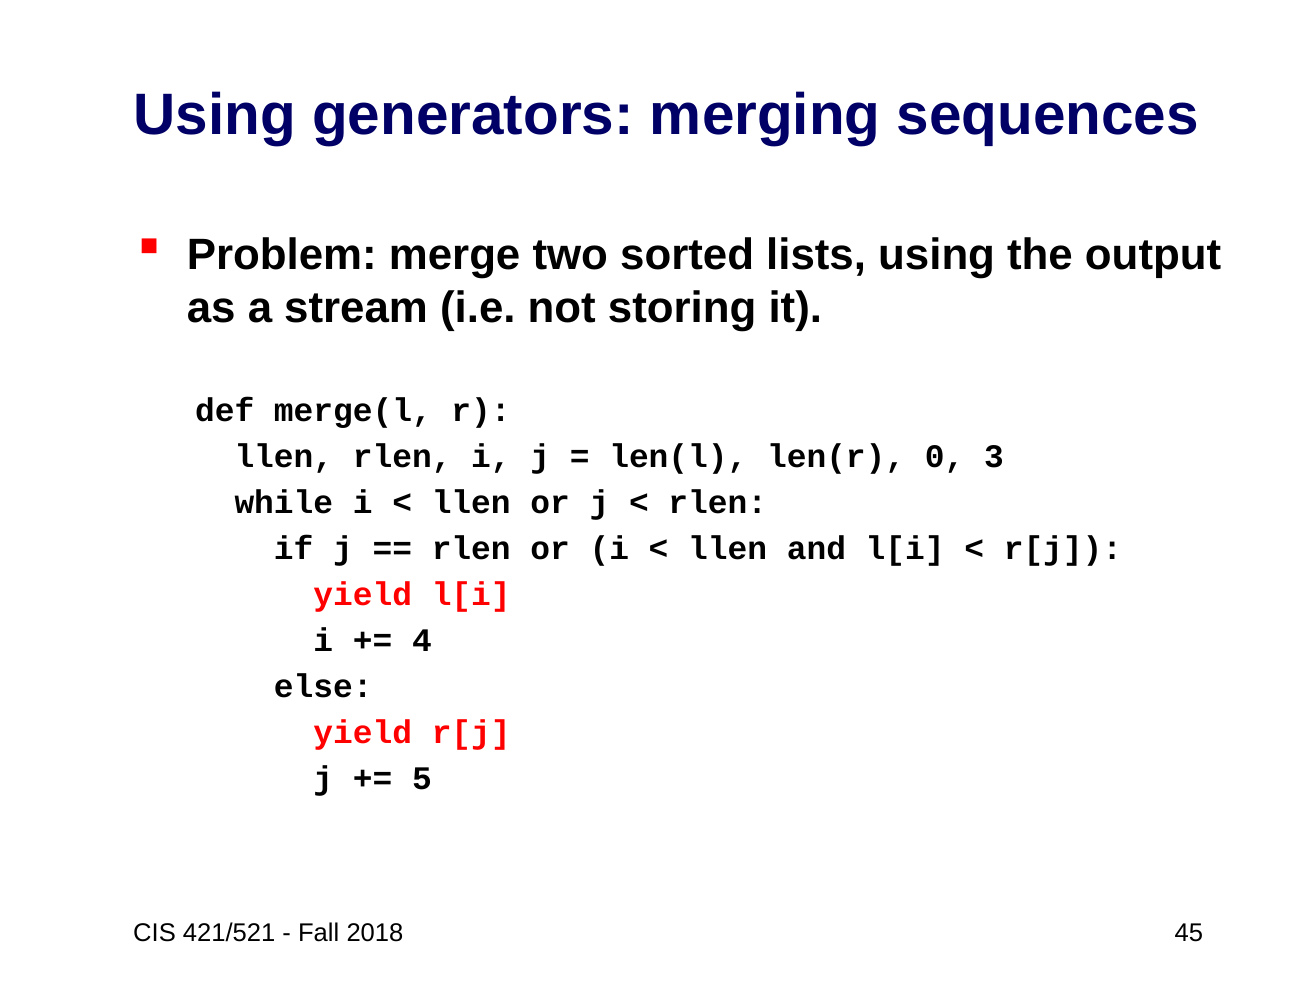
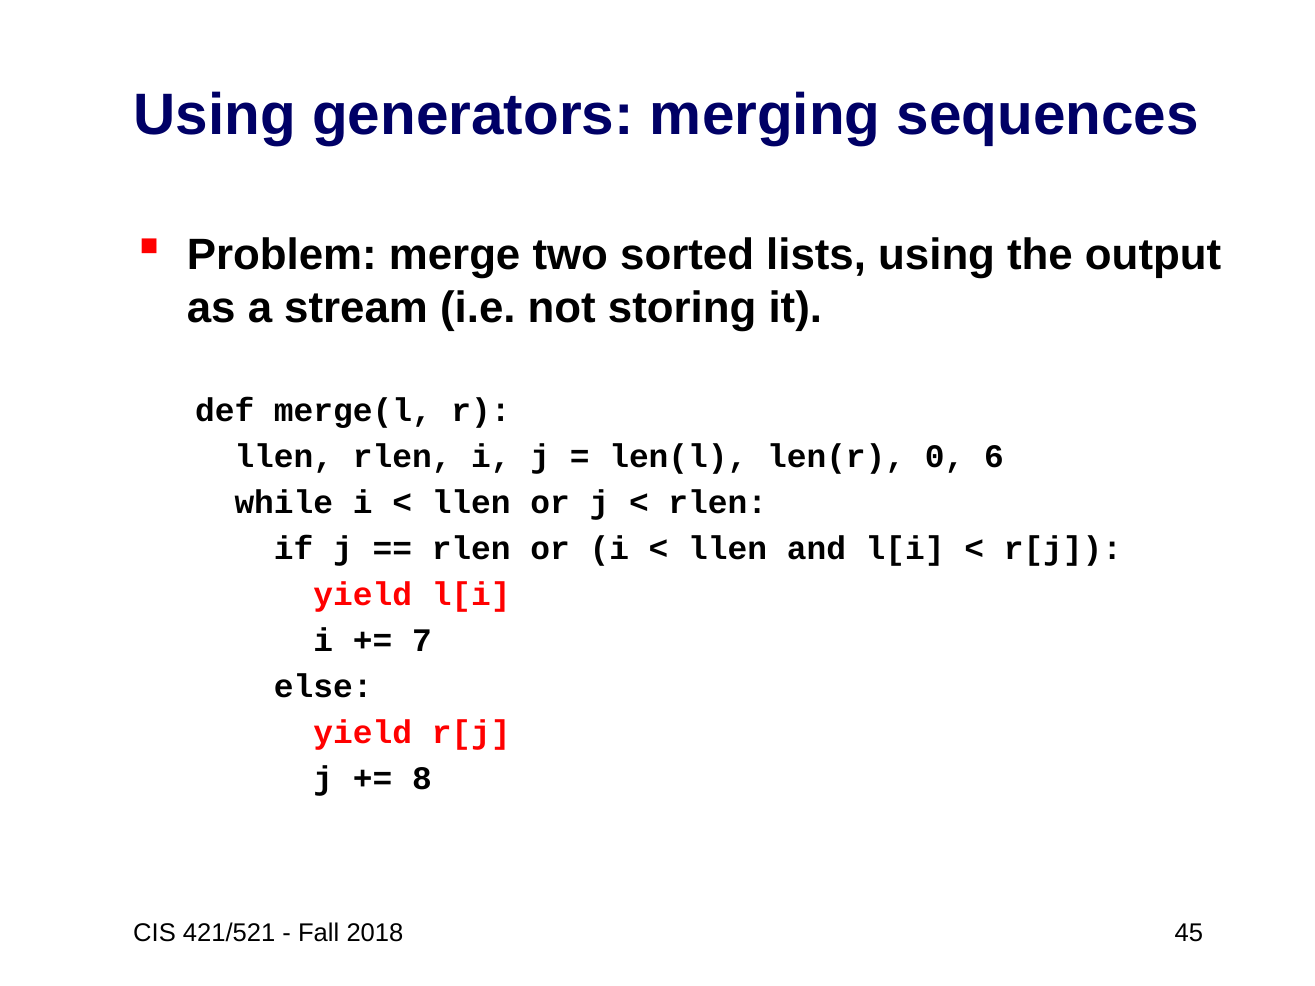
3: 3 -> 6 (994, 457)
4: 4 -> 7 (422, 641)
5: 5 -> 8 (422, 779)
